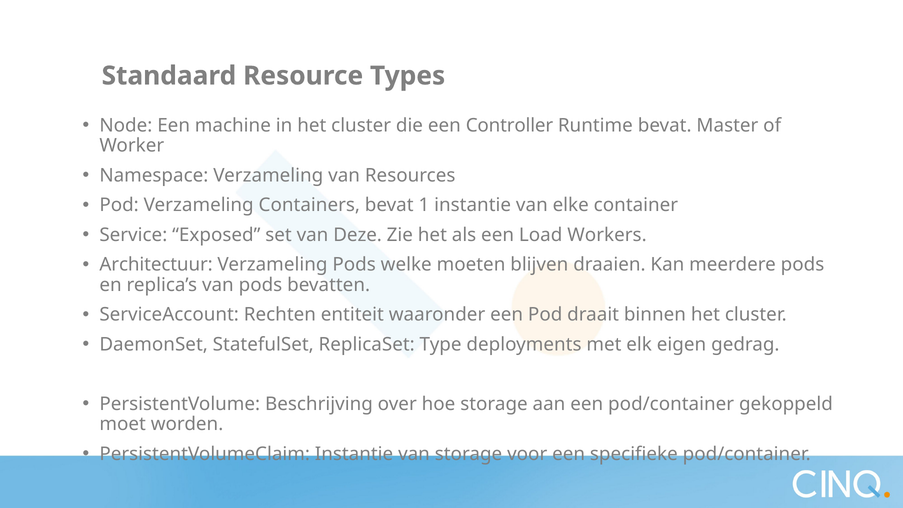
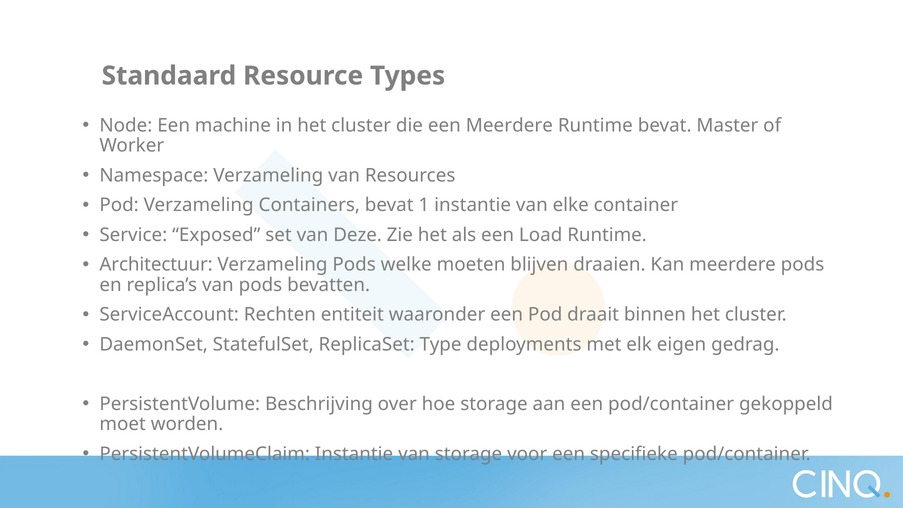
een Controller: Controller -> Meerdere (509, 125)
Load Workers: Workers -> Runtime (607, 235)
